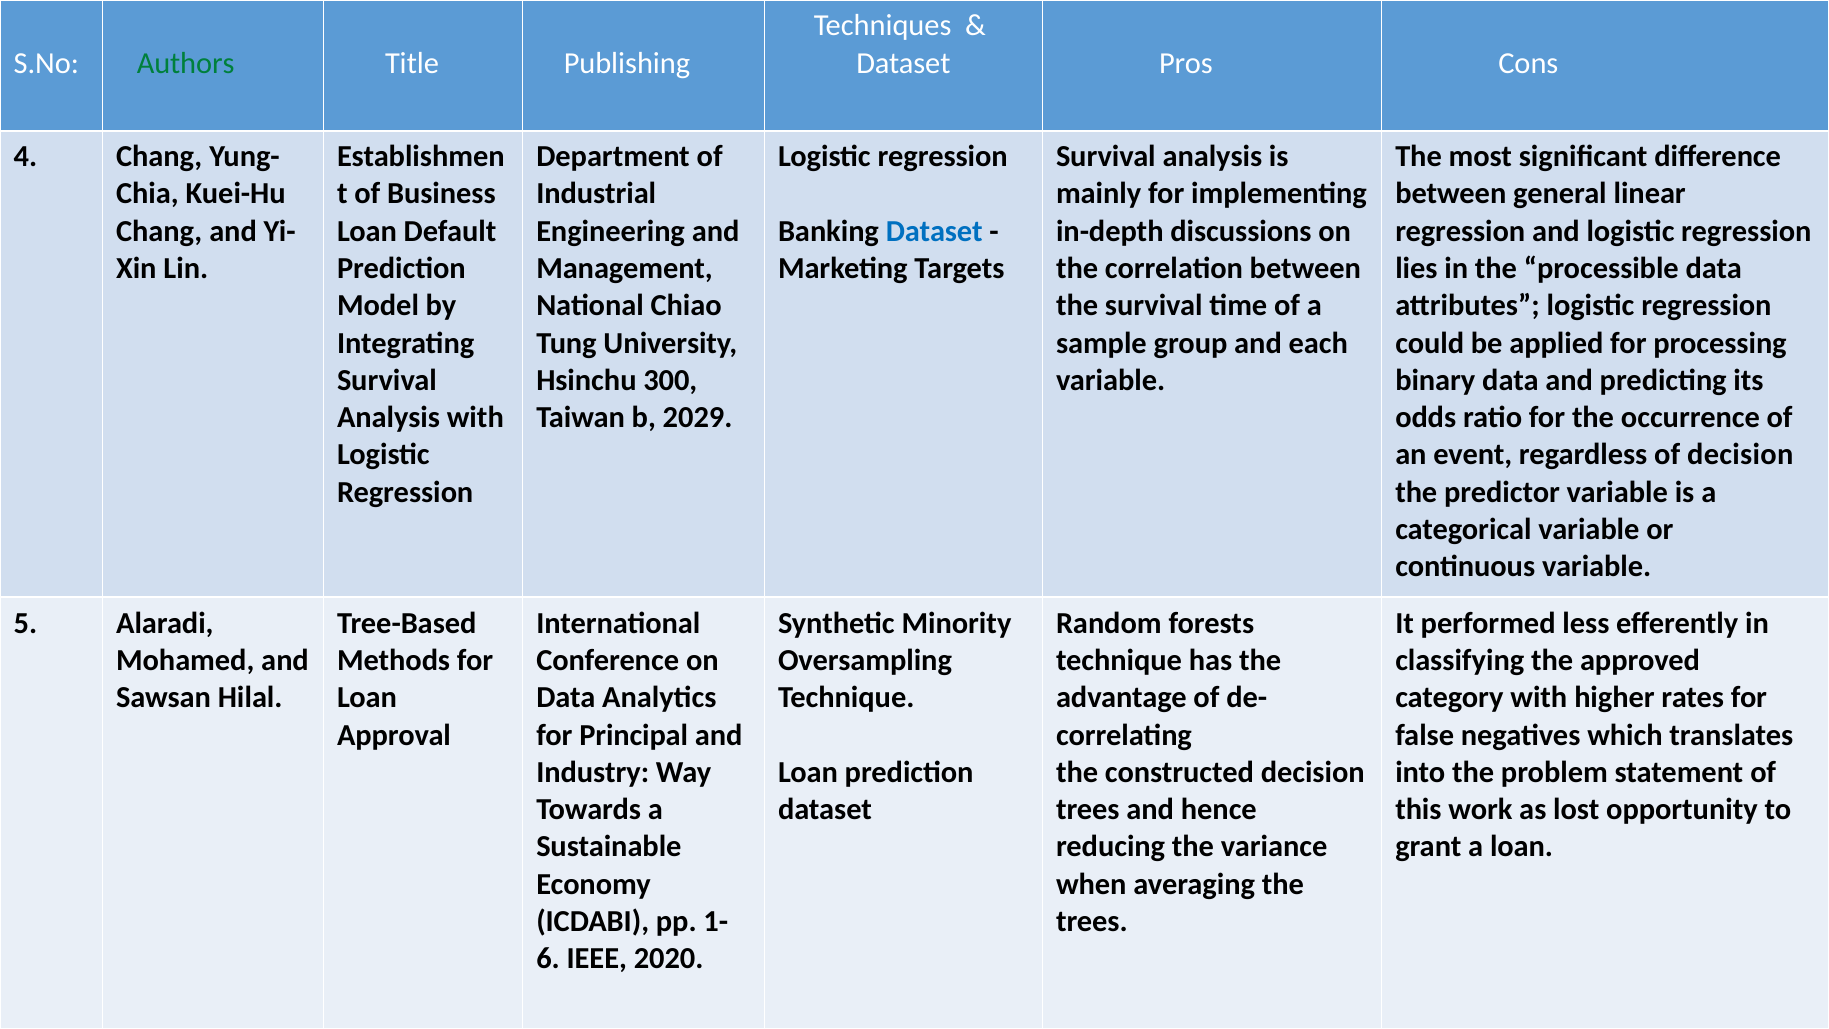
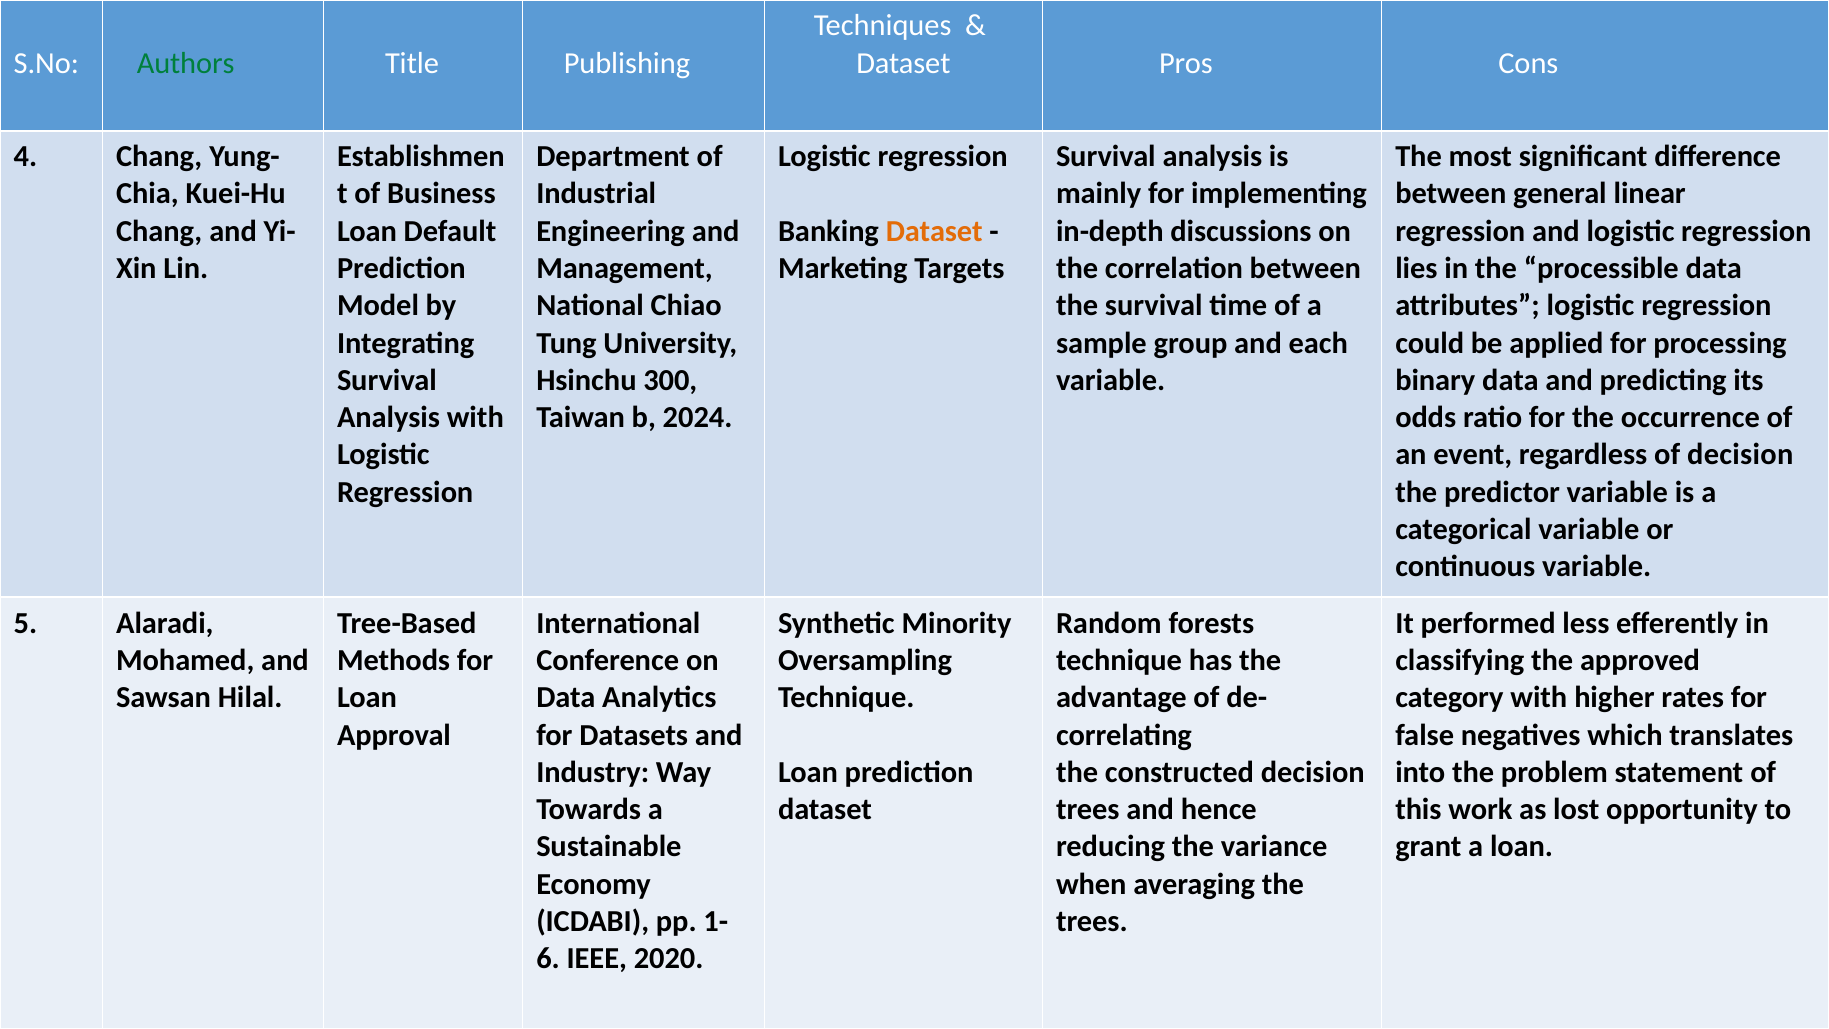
Dataset colour: blue -> orange (934, 231)
2029: 2029 -> 2024 (698, 417)
Principal: Principal -> Datasets (634, 735)
